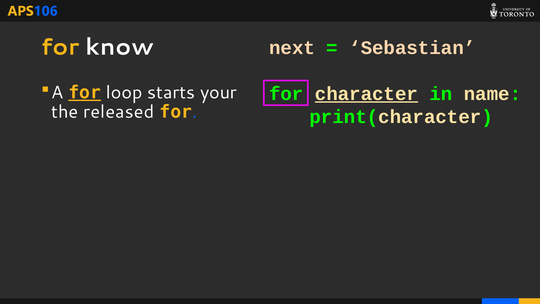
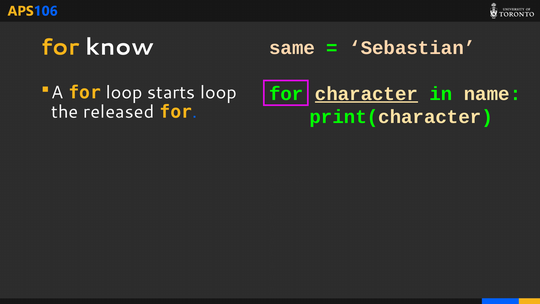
next: next -> same (292, 48)
for underline: present -> none (85, 93)
starts your: your -> loop (218, 93)
